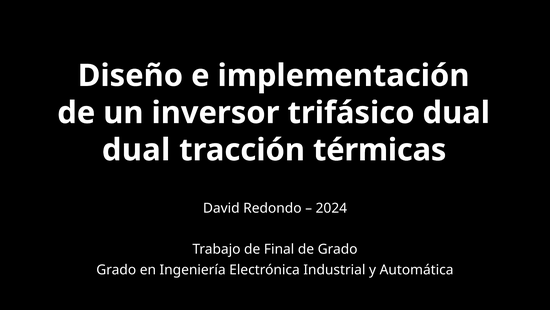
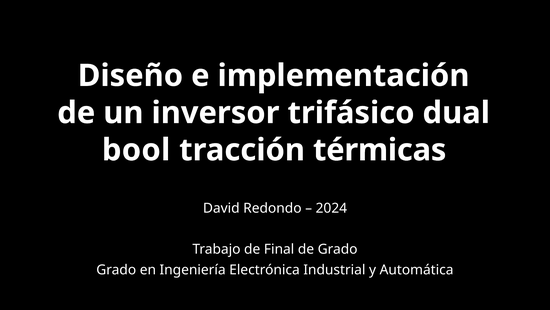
dual: dual -> bool (136, 150)
